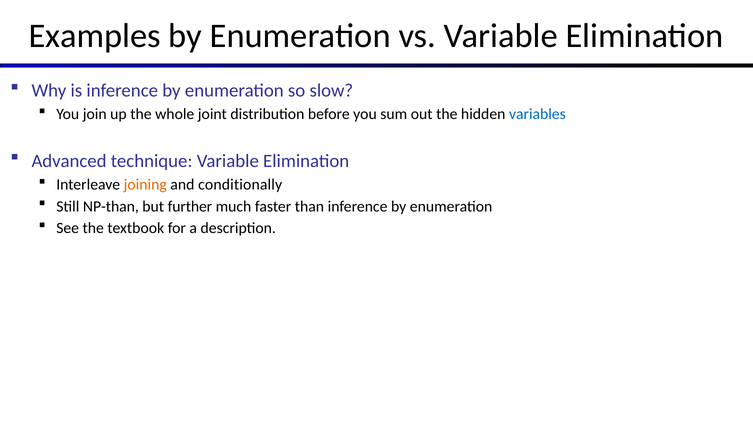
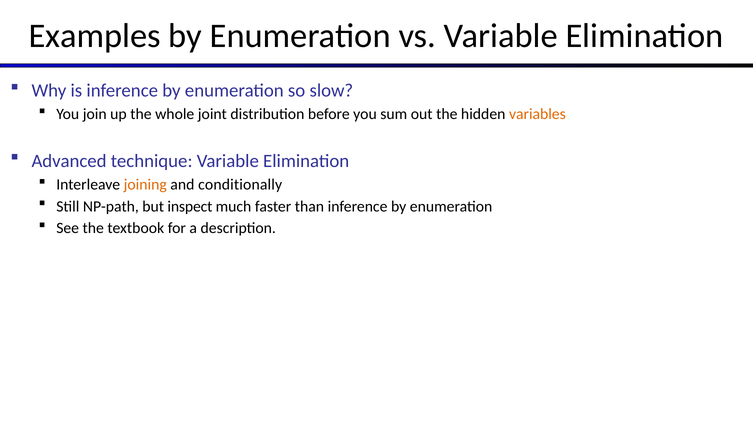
variables colour: blue -> orange (537, 114)
NP-than: NP-than -> NP-path (111, 207)
further: further -> inspect (190, 207)
